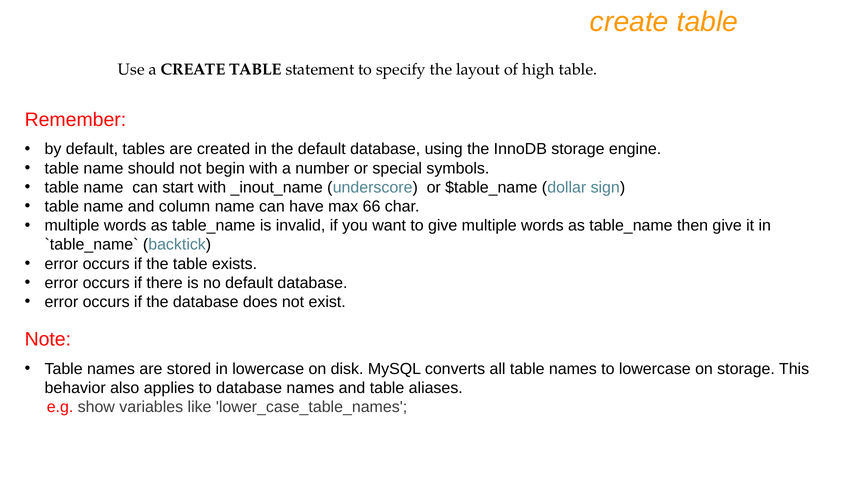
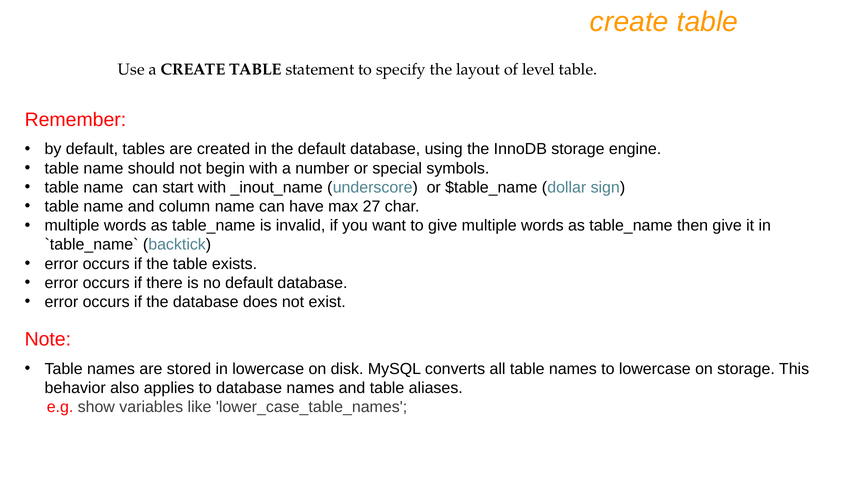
high: high -> level (539, 70)
66: 66 -> 27 (372, 207)
